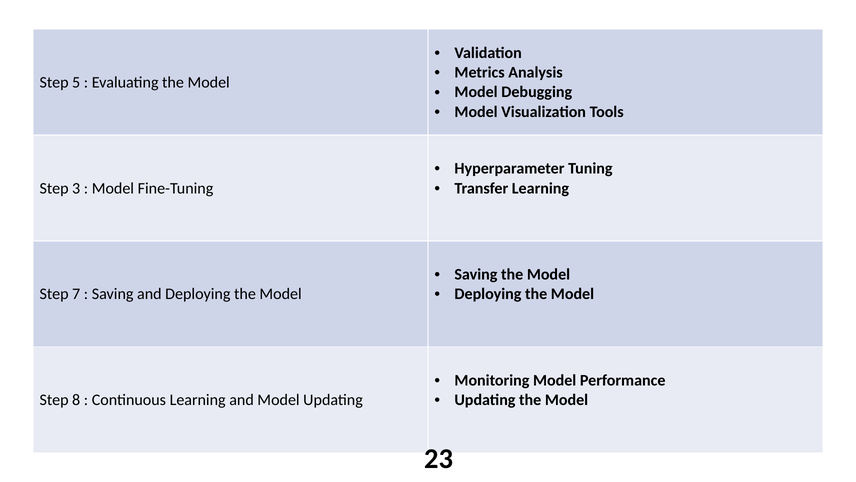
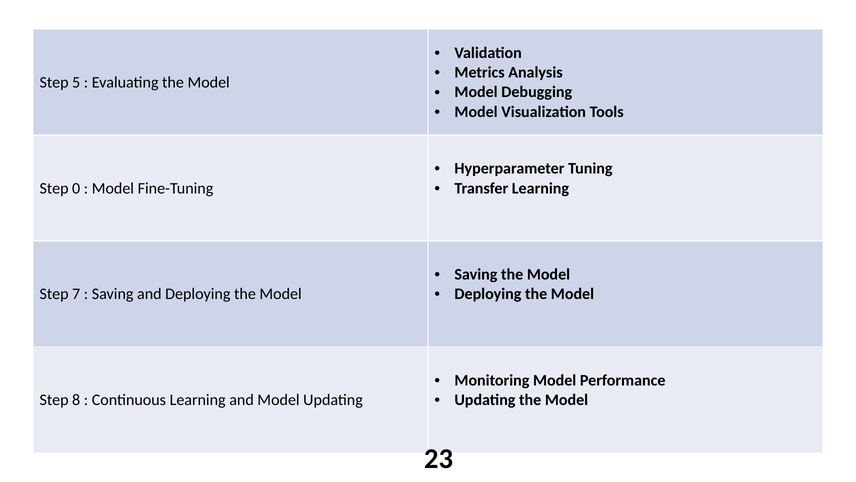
3: 3 -> 0 (76, 188)
